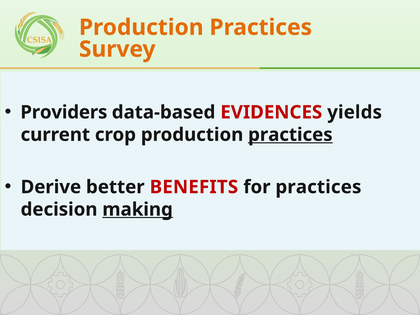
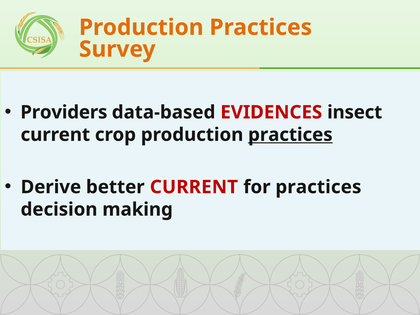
yields: yields -> insect (355, 112)
better BENEFITS: BENEFITS -> CURRENT (194, 187)
making underline: present -> none (138, 209)
